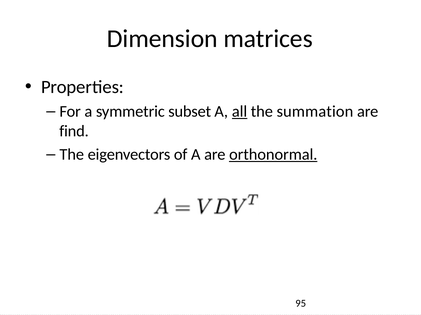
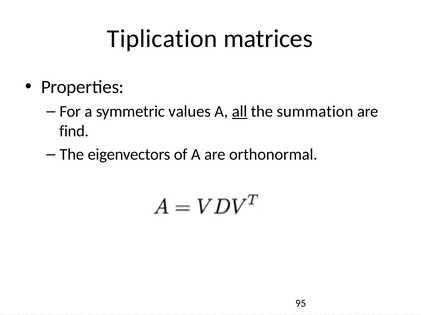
Dimension: Dimension -> Tiplication (162, 39)
subset: subset -> values (190, 112)
orthonormal underline: present -> none (273, 155)
